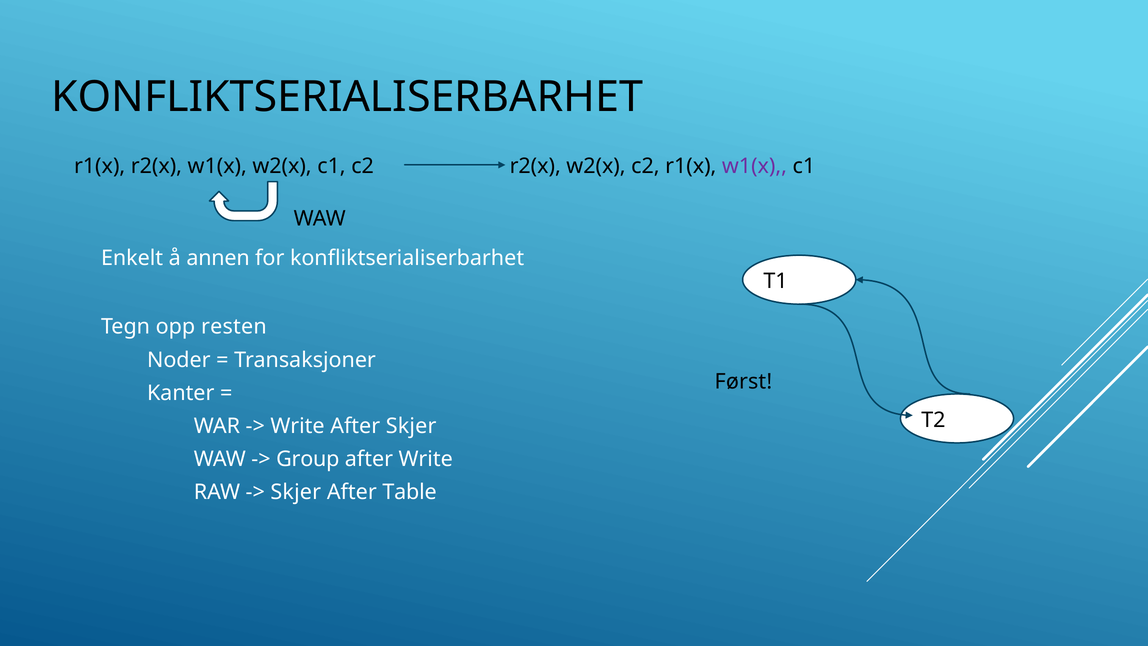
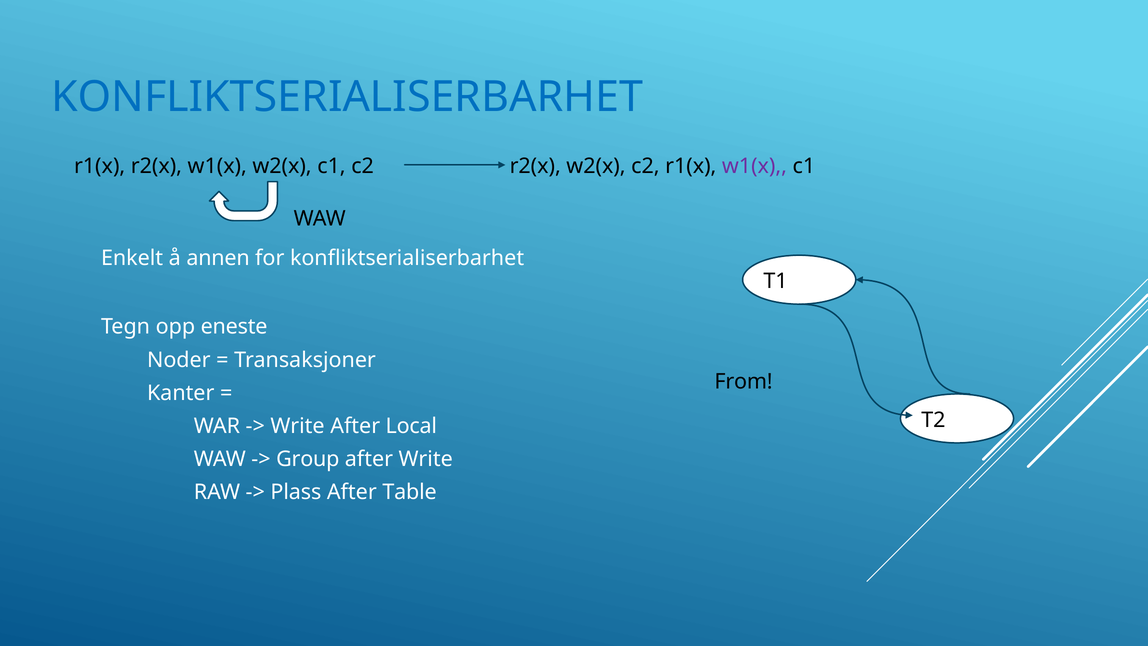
KONFLIKTSERIALISERBARHET colour: black -> blue (347, 97)
resten: resten -> eneste (234, 327)
Først: Først -> From (744, 381)
After Skjer: Skjer -> Local (411, 426)
Skjer: Skjer -> Plass (296, 492)
